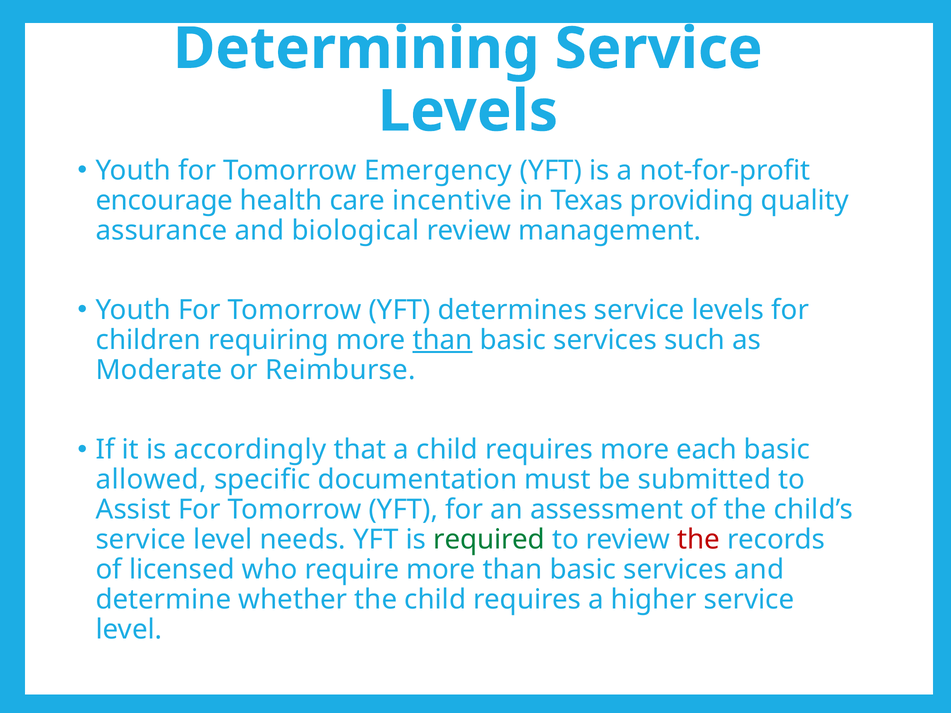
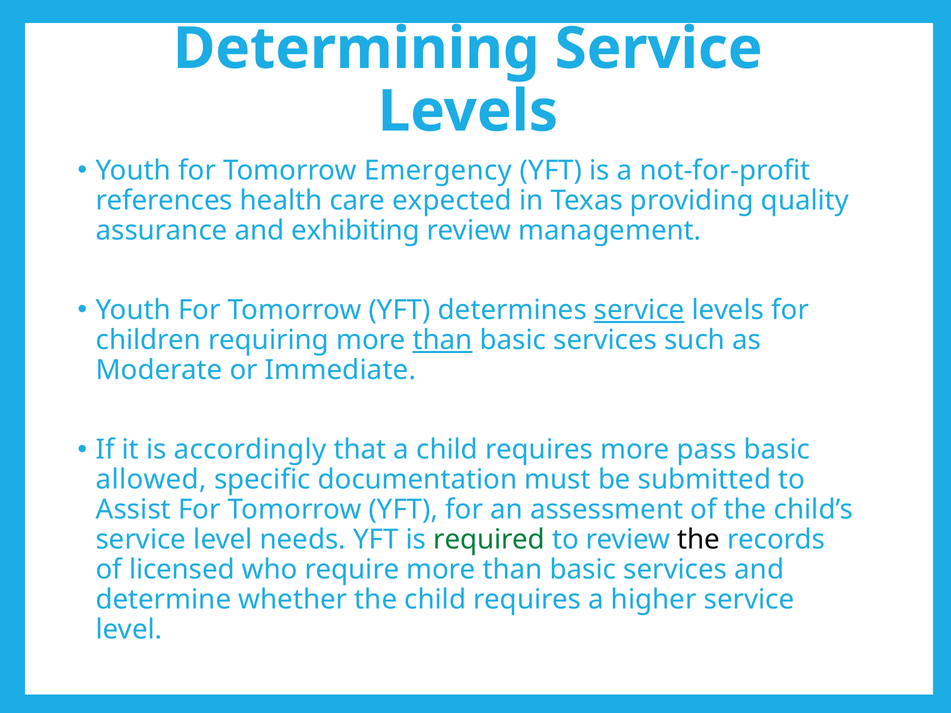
encourage: encourage -> references (164, 201)
incentive: incentive -> expected (452, 201)
biological: biological -> exhibiting (356, 230)
service underline: none -> present (639, 310)
Reimburse: Reimburse -> Immediate (340, 370)
each: each -> pass (706, 450)
the colour: red -> black (699, 540)
